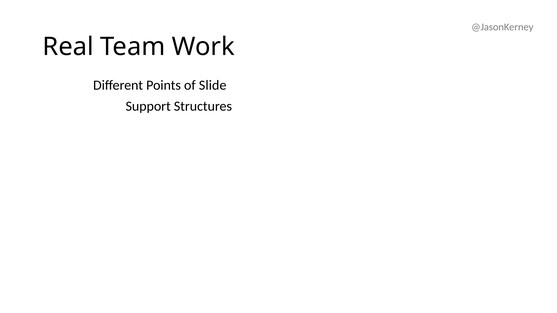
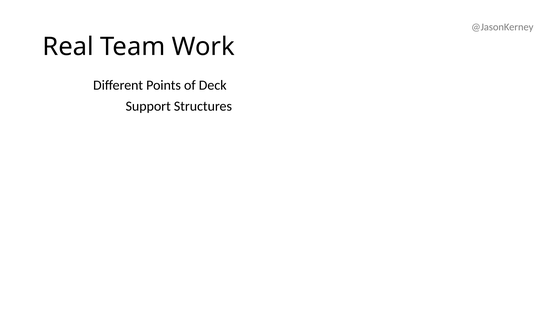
Slide: Slide -> Deck (213, 85)
